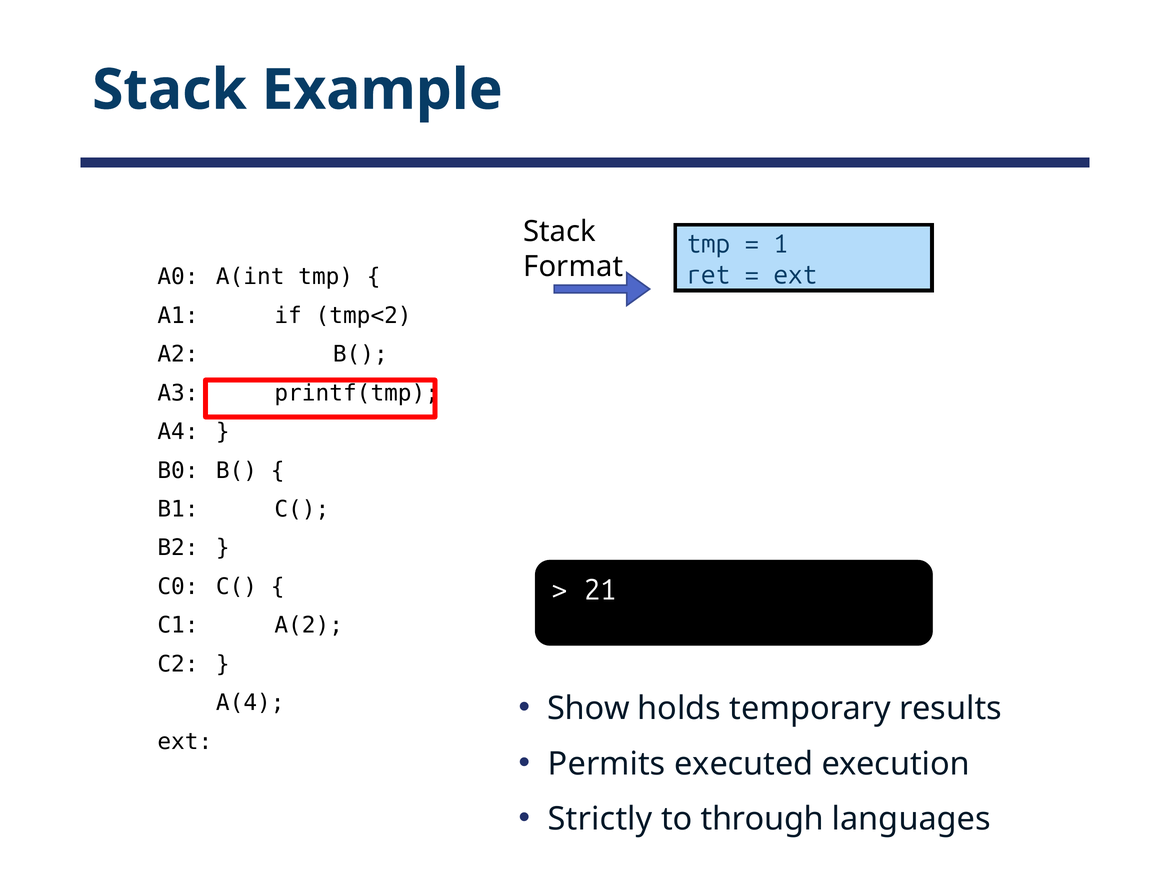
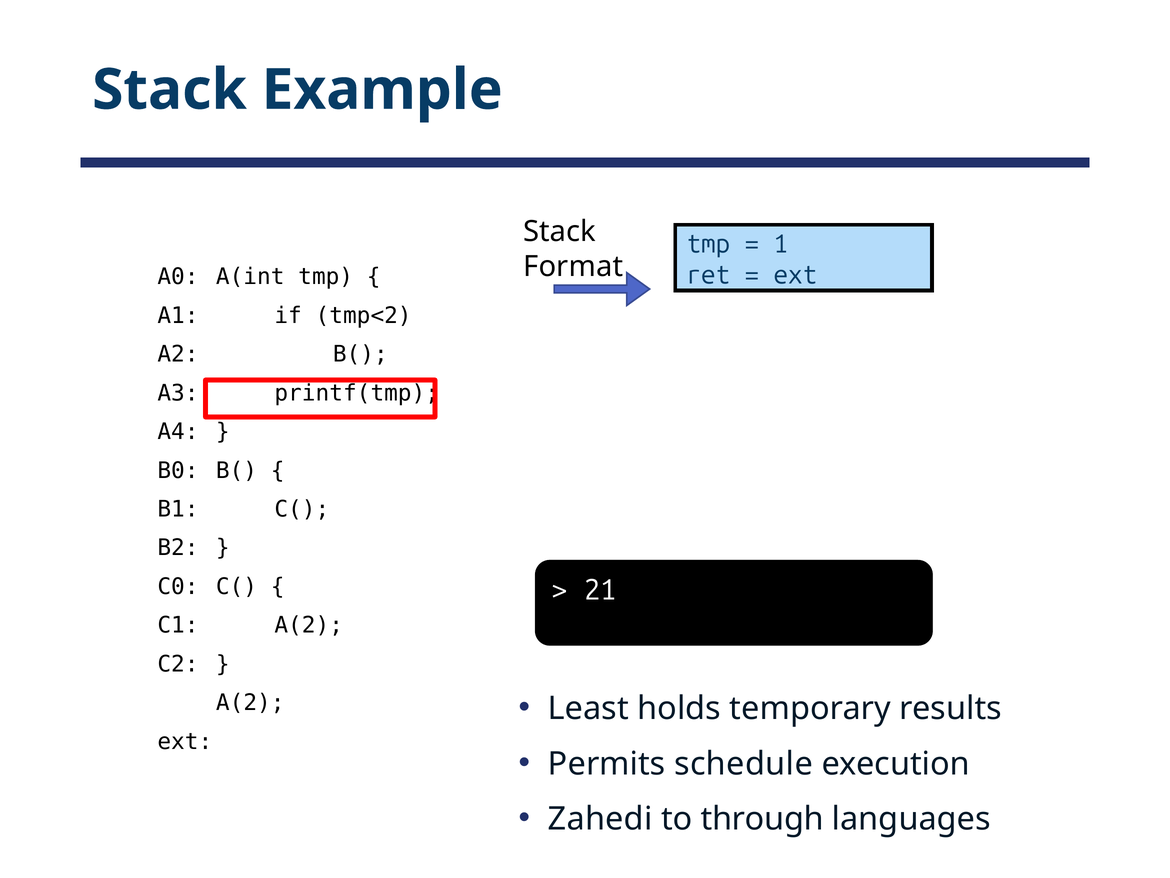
Show: Show -> Least (588, 708)
A(4: A(4 -> A(2 (250, 702)
executed: executed -> schedule (744, 763)
Strictly: Strictly -> Zahedi (600, 819)
